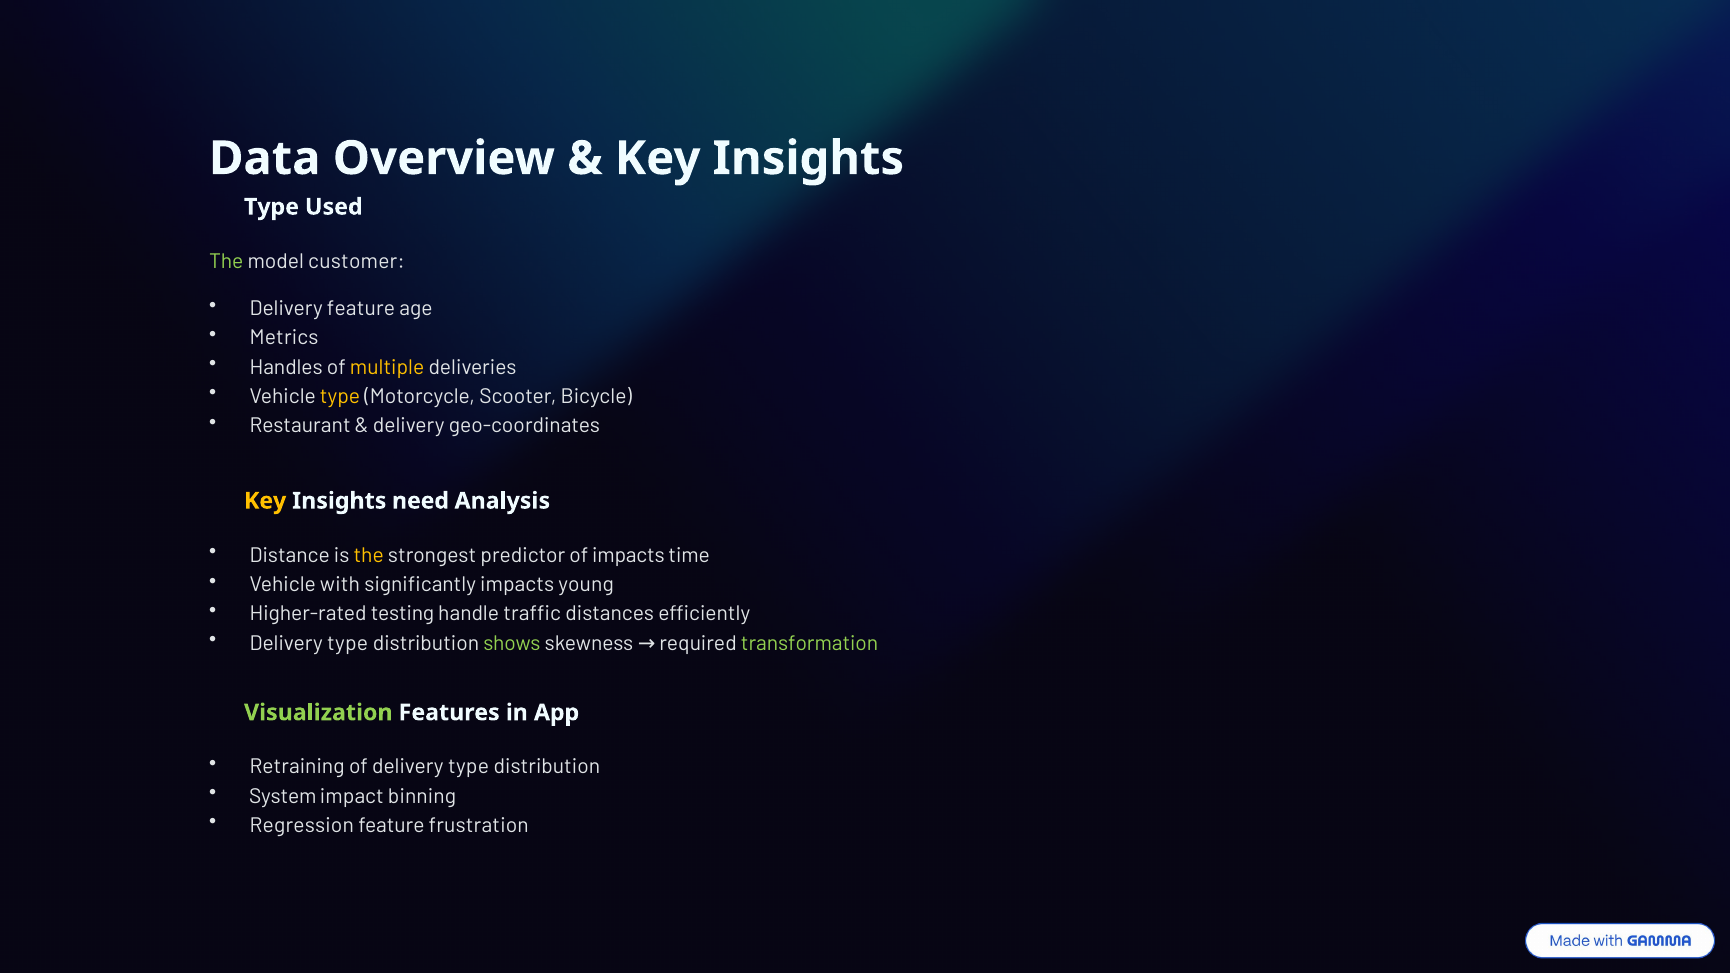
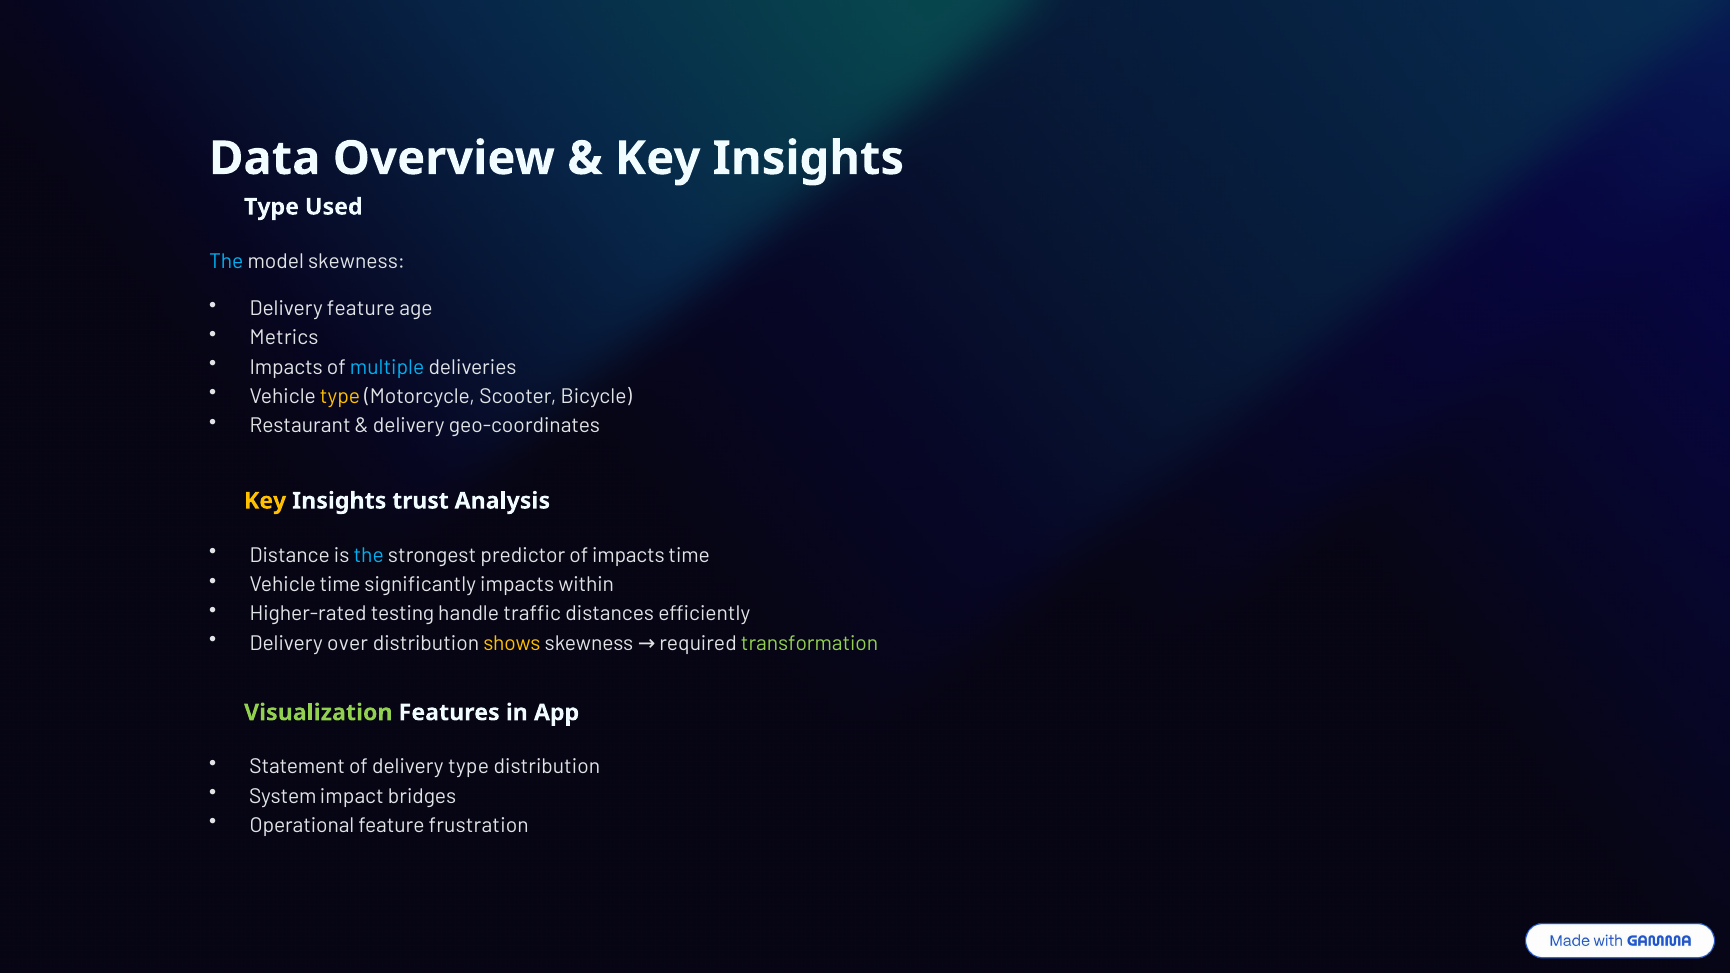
The colour: light green -> light blue (226, 261)
model customer: customer -> skewness (357, 261)
Handles: Handles -> Impacts (286, 367)
multiple colour: yellow -> light blue (387, 367)
need: need -> trust (420, 501)
the colour: yellow -> light blue (369, 555)
Vehicle with: with -> time (340, 585)
young: young -> within (586, 585)
type: type -> over (348, 643)
shows colour: light green -> yellow (512, 643)
Retraining: Retraining -> Statement (297, 767)
binning: binning -> bridges (422, 796)
Regression: Regression -> Operational (302, 826)
